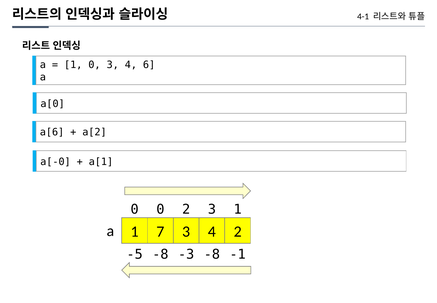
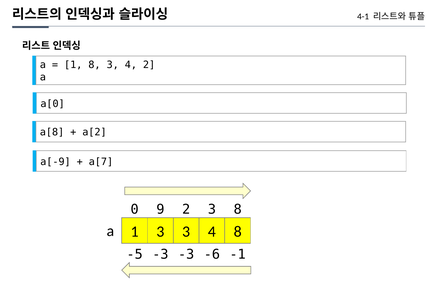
1 0: 0 -> 8 (94, 65)
4 6: 6 -> 2 (149, 65)
a[6: a[6 -> a[8 (52, 132)
a[-0: a[-0 -> a[-9 (55, 161)
a[1: a[1 -> a[7 (101, 161)
0 0: 0 -> 9 (160, 209)
3 1: 1 -> 8 (238, 209)
1 7: 7 -> 3 (160, 231)
4 2: 2 -> 8 (238, 231)
-5 -8: -8 -> -3 (160, 254)
-3 -8: -8 -> -6 (212, 254)
